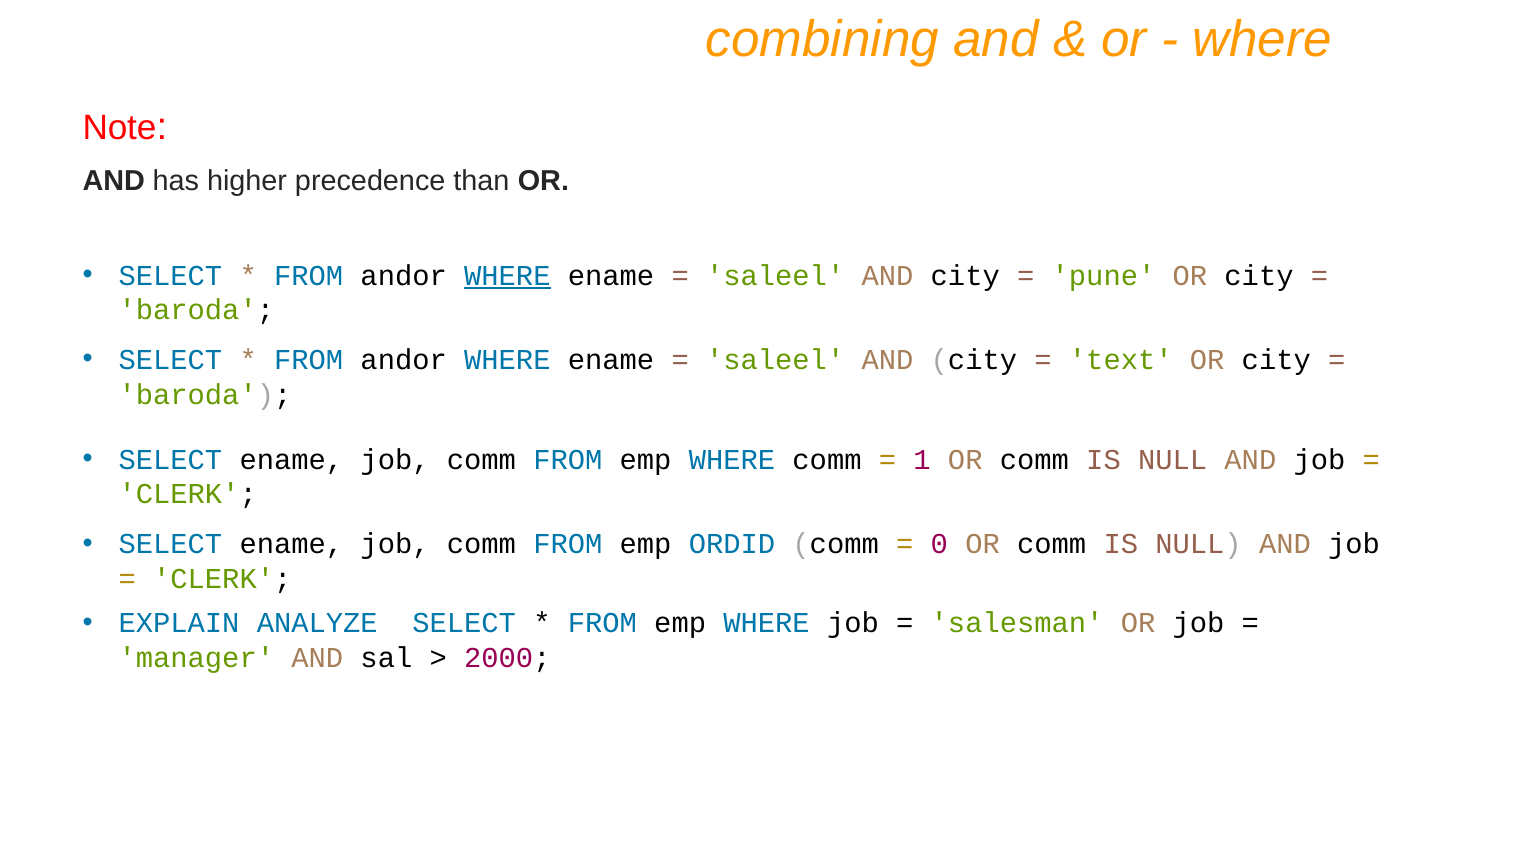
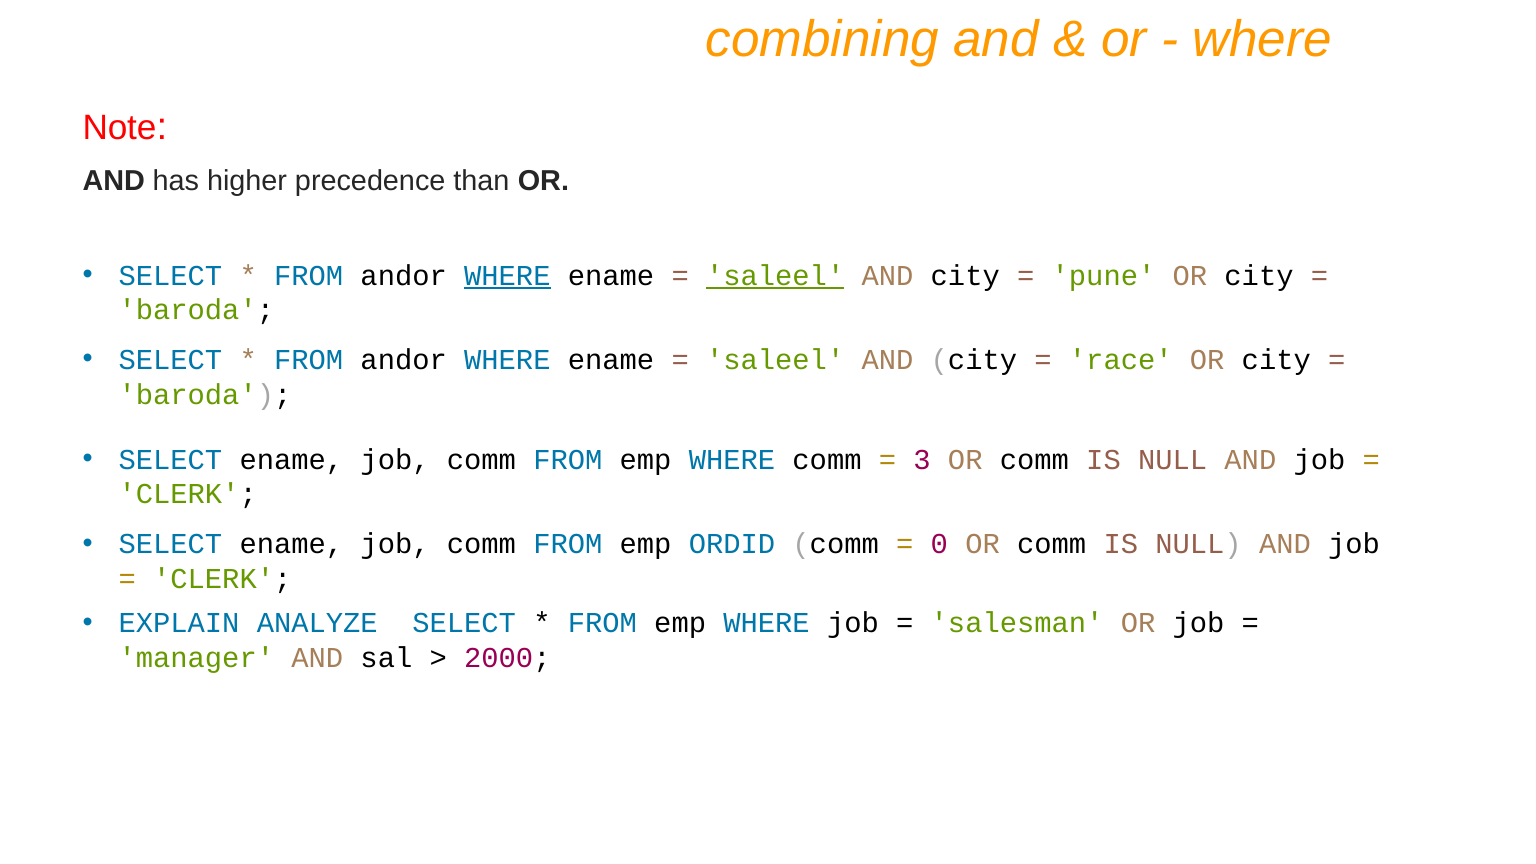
saleel underline: none -> present (775, 275)
text: text -> race (1121, 360)
1: 1 -> 3 (922, 460)
